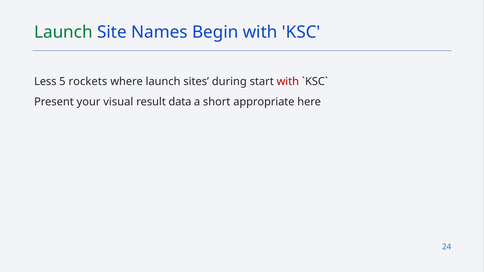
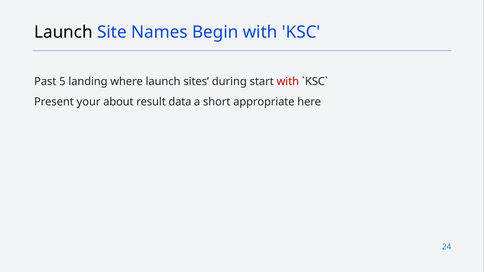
Launch colour: green -> black (63, 32)
Less: Less -> Past (45, 82)
rockets: rockets -> landing (88, 82)
visual: visual -> about (118, 102)
